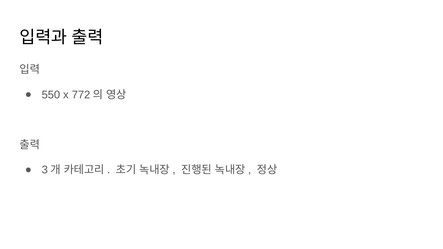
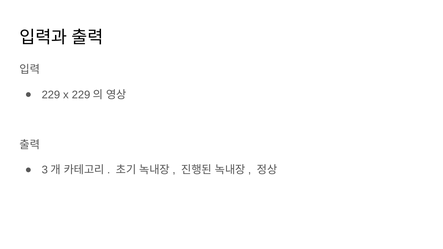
550: 550 -> 229 (51, 95)
x 772: 772 -> 229 (81, 95)
